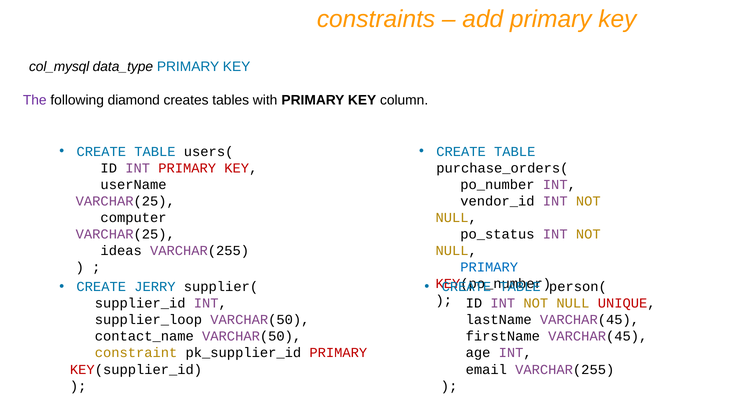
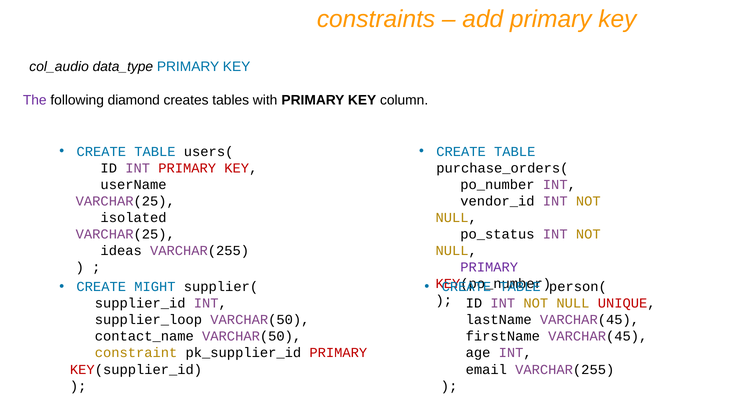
col_mysql: col_mysql -> col_audio (59, 67)
computer: computer -> isolated (134, 218)
PRIMARY colour: blue -> purple (489, 267)
JERRY: JERRY -> MIGHT (155, 287)
